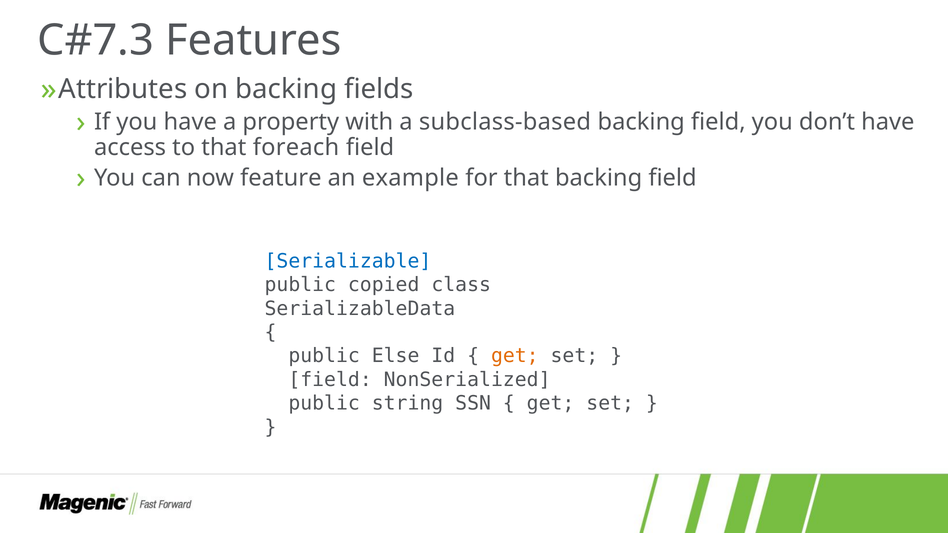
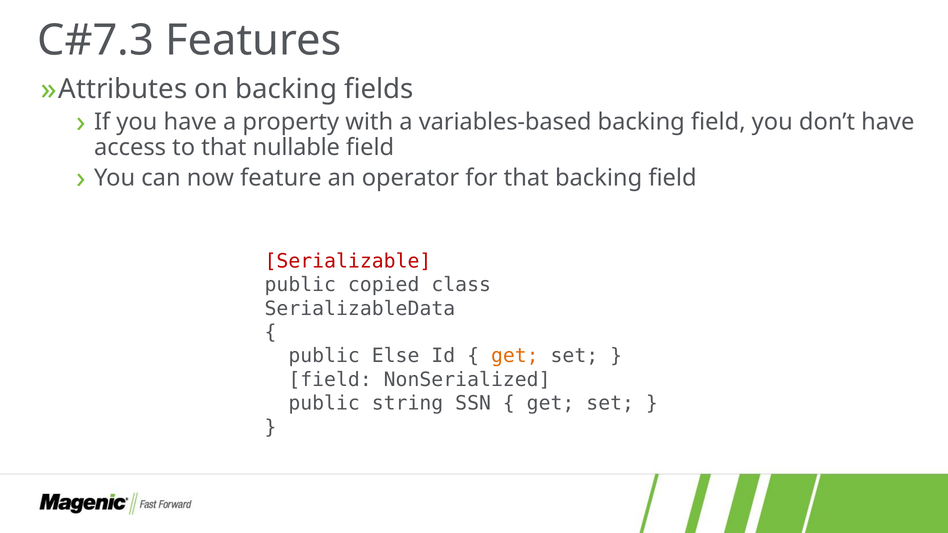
subclass-based: subclass-based -> variables-based (505, 122)
foreach: foreach -> nullable (296, 147)
example: example -> operator (411, 178)
Serializable colour: blue -> red (348, 261)
